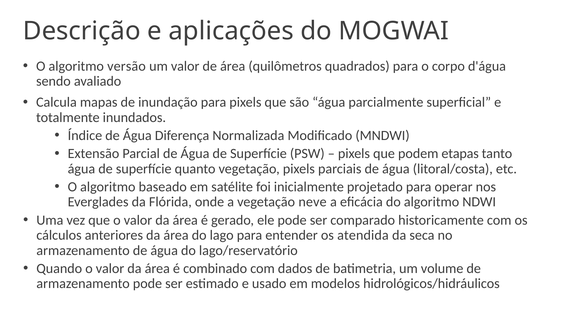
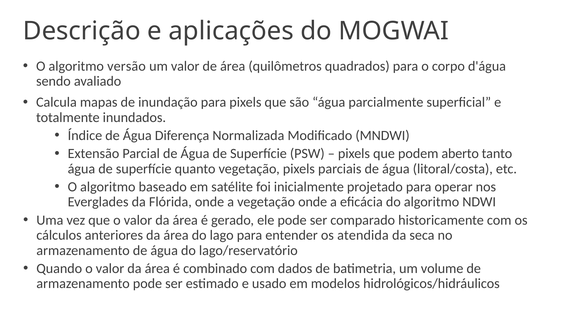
etapas: etapas -> aberto (460, 154)
vegetação neve: neve -> onde (313, 202)
